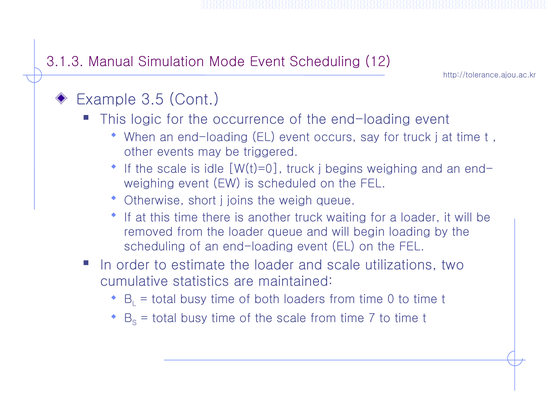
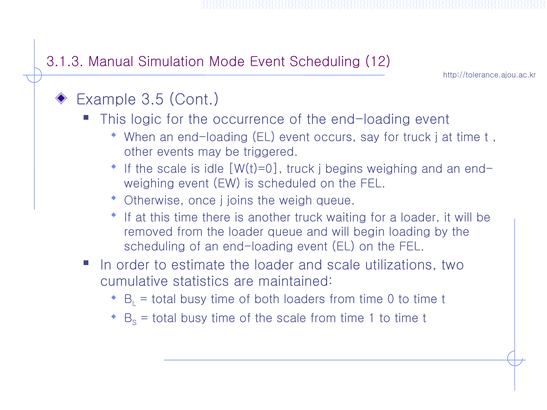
short: short -> once (202, 200)
7: 7 -> 1 (372, 318)
